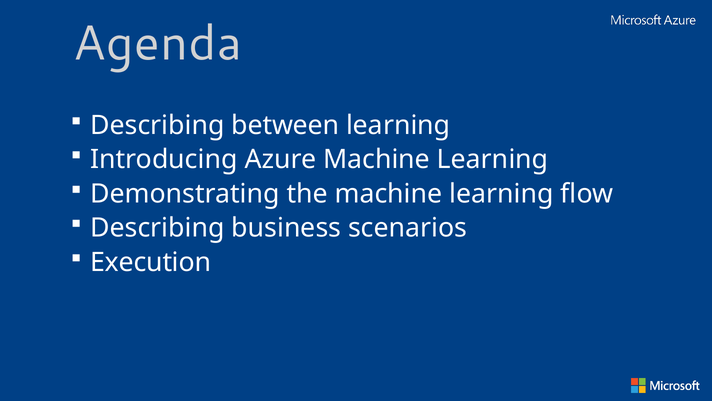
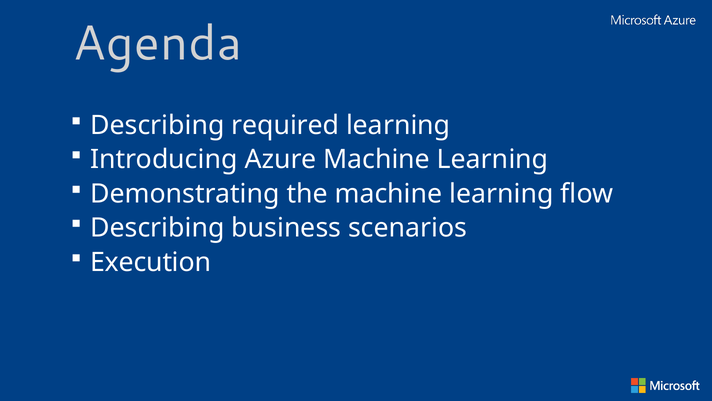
between: between -> required (285, 125)
